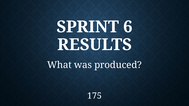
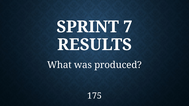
6: 6 -> 7 (128, 27)
